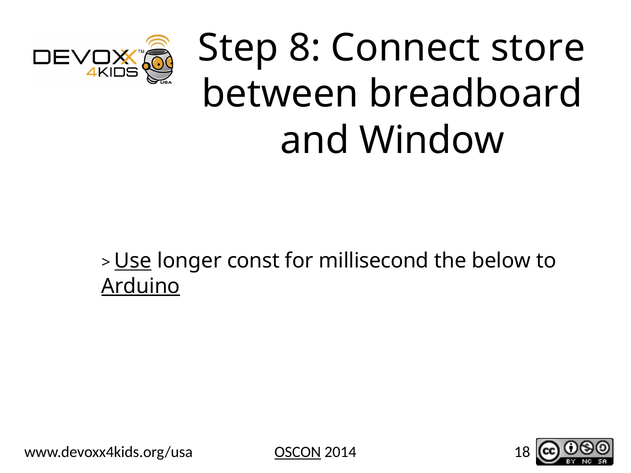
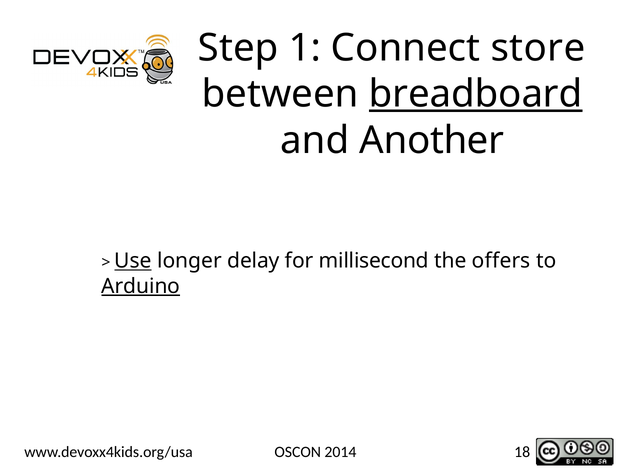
8: 8 -> 1 (305, 48)
breadboard underline: none -> present (476, 94)
Window: Window -> Another (432, 140)
const: const -> delay (253, 261)
below: below -> offers (501, 261)
OSCON underline: present -> none (298, 452)
